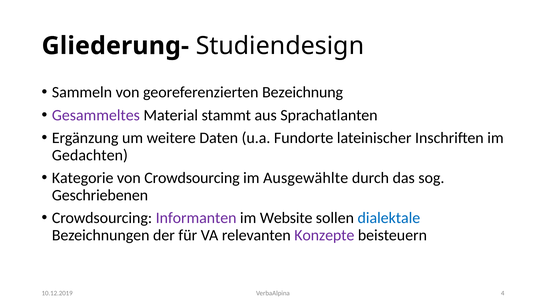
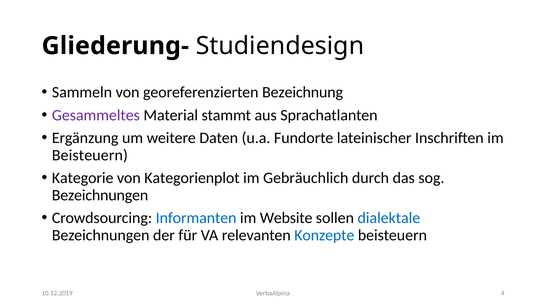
Gedachten: Gedachten -> Beisteuern (90, 155)
von Crowdsourcing: Crowdsourcing -> Kategorienplot (192, 178)
Ausgewählte: Ausgewählte -> Gebräuchlich (306, 178)
Geschriebenen: Geschriebenen -> Bezeichnungen (100, 195)
Informanten colour: purple -> blue (196, 218)
Konzepte colour: purple -> blue (324, 235)
